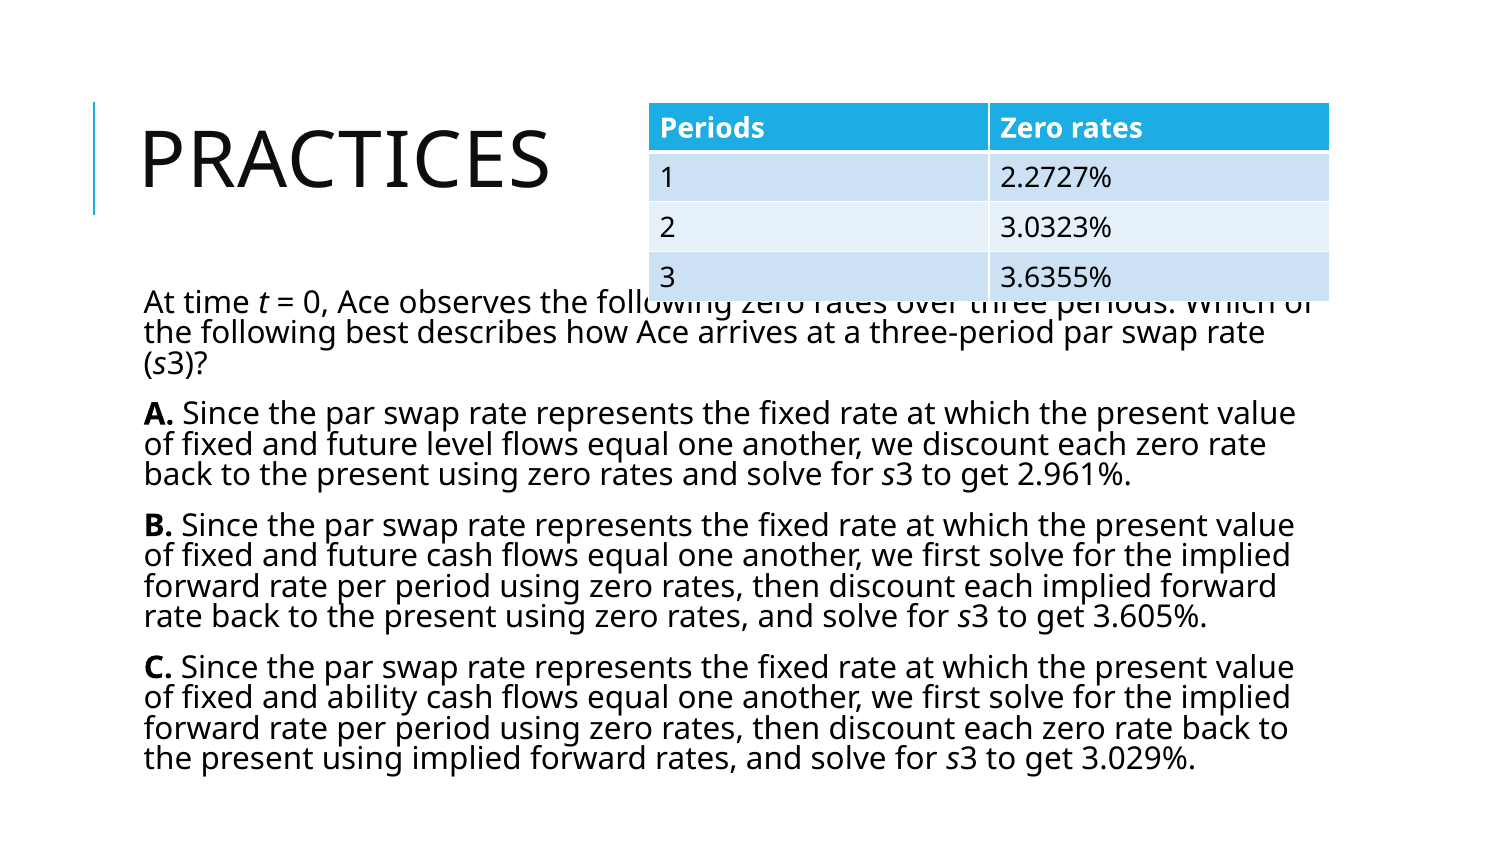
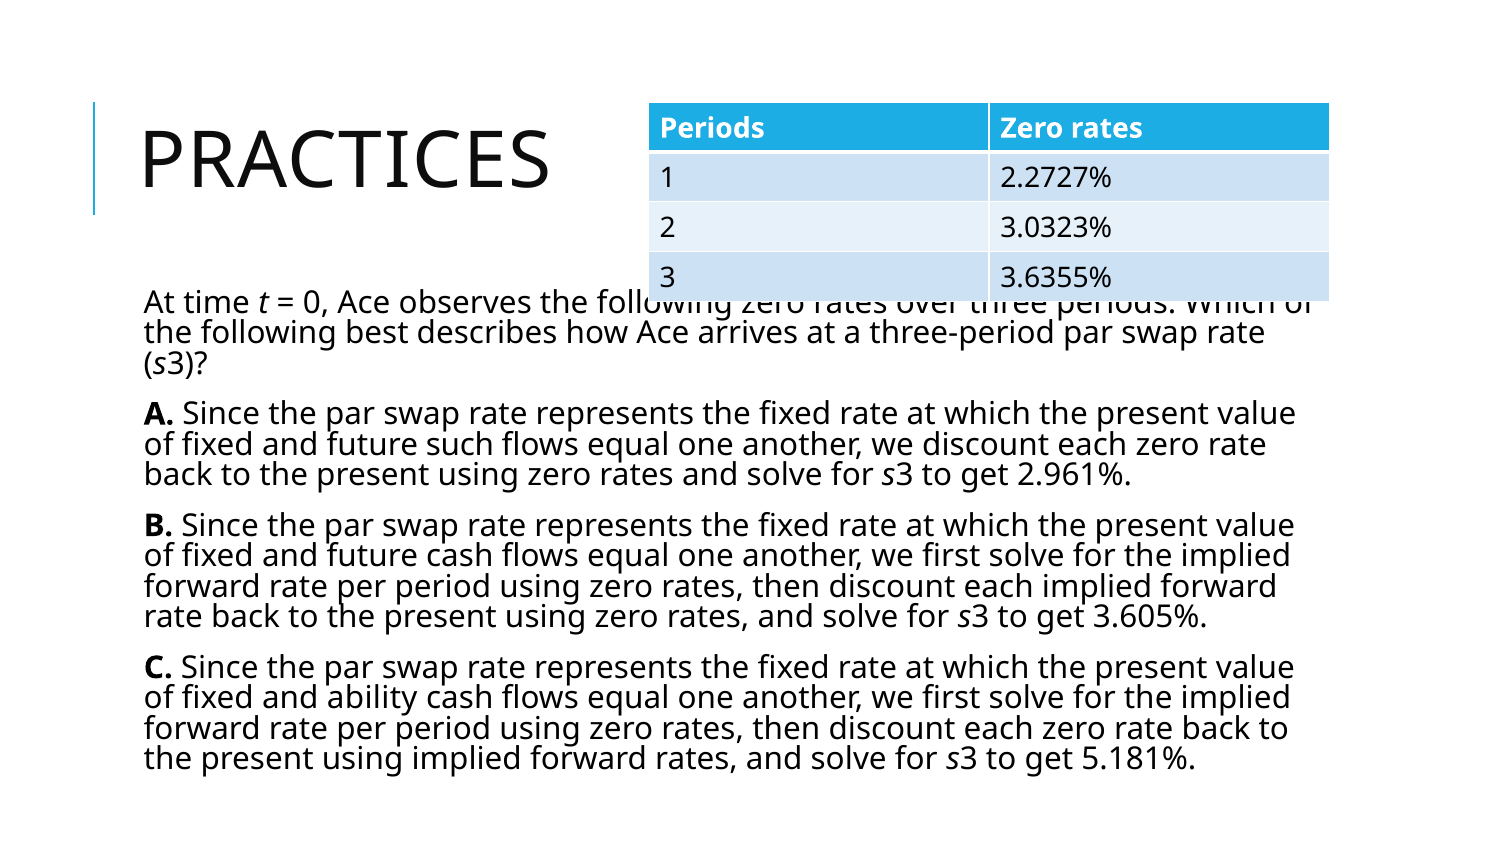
level: level -> such (460, 445)
3.029%: 3.029% -> 5.181% (1139, 759)
